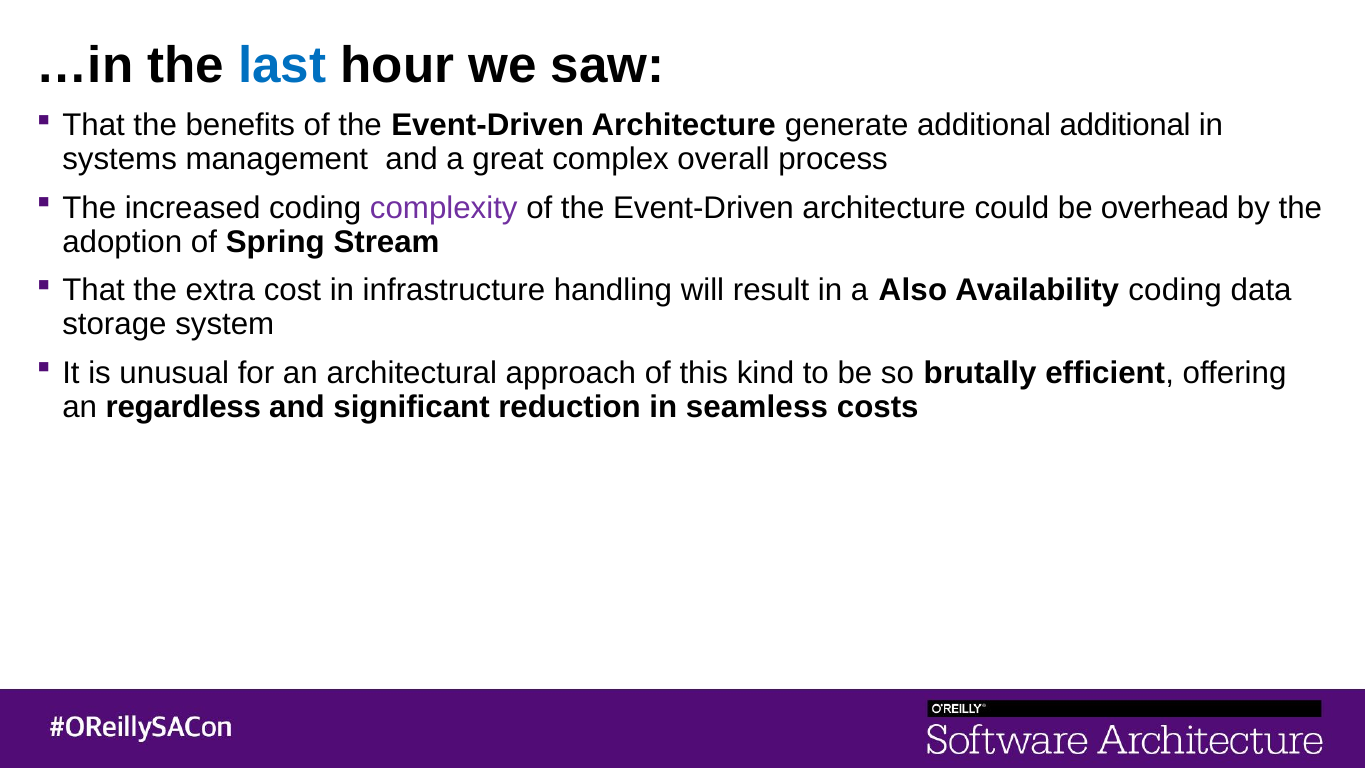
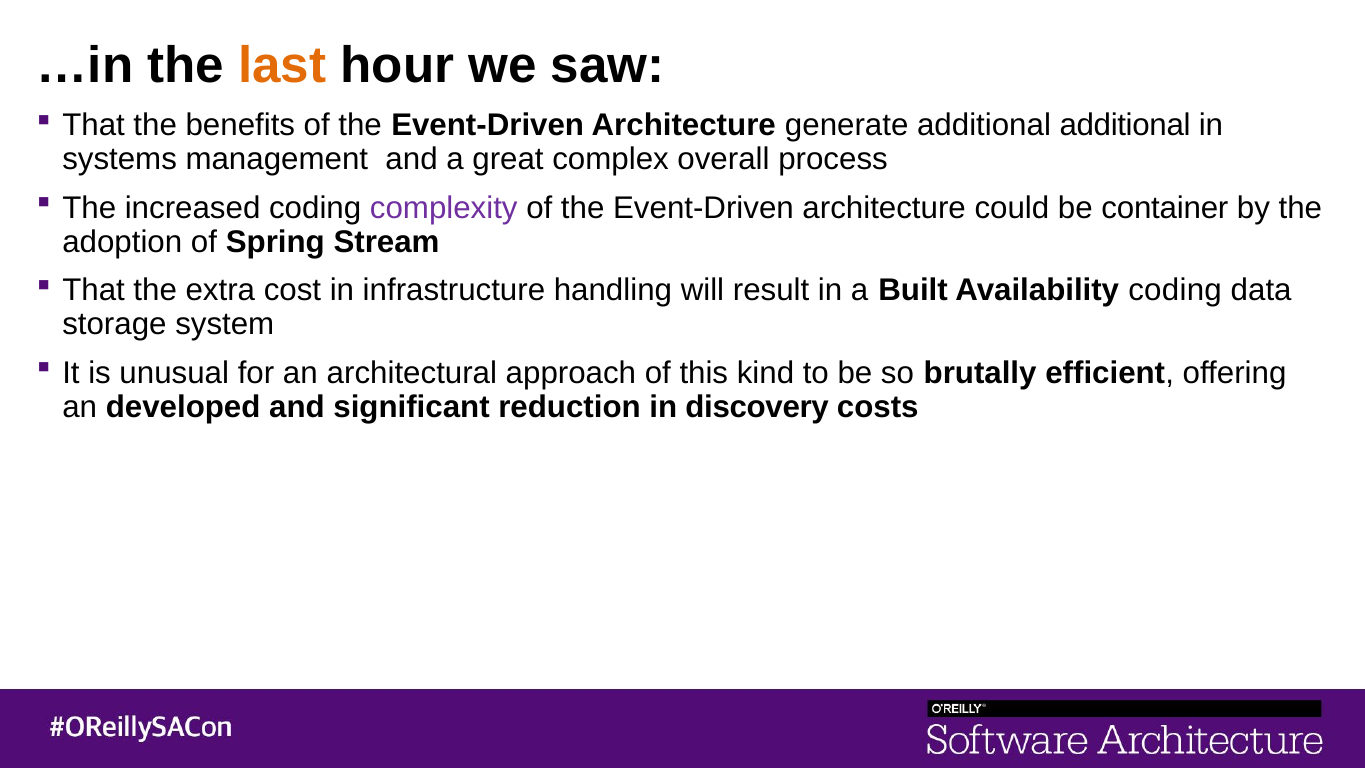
last colour: blue -> orange (282, 65)
overhead: overhead -> container (1165, 208)
Also: Also -> Built (913, 290)
regardless: regardless -> developed (183, 407)
seamless: seamless -> discovery (757, 407)
